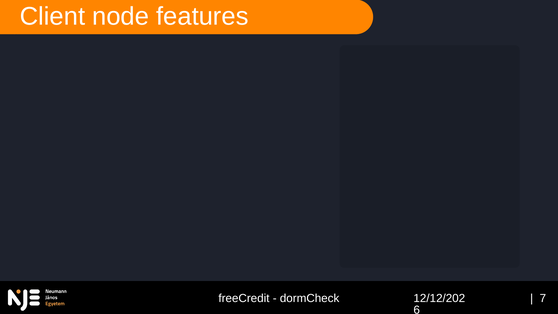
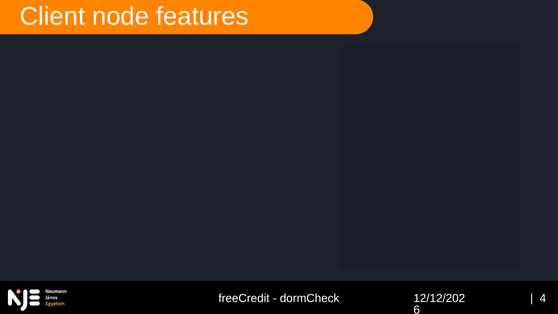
7: 7 -> 4 (543, 298)
